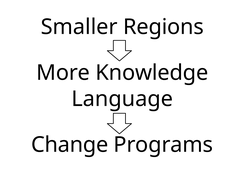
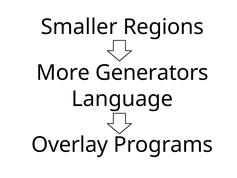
Knowledge: Knowledge -> Generators (152, 73)
Change: Change -> Overlay (70, 145)
